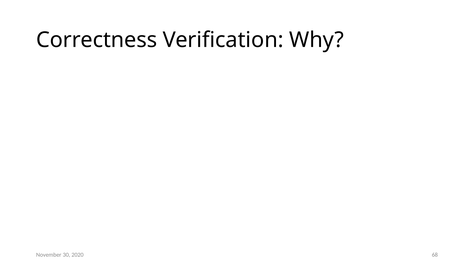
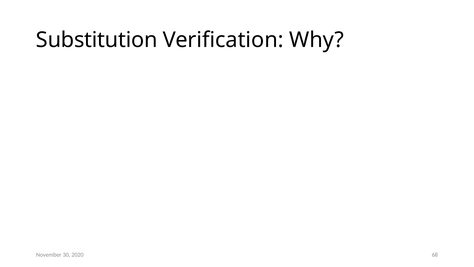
Correctness: Correctness -> Substitution (97, 40)
